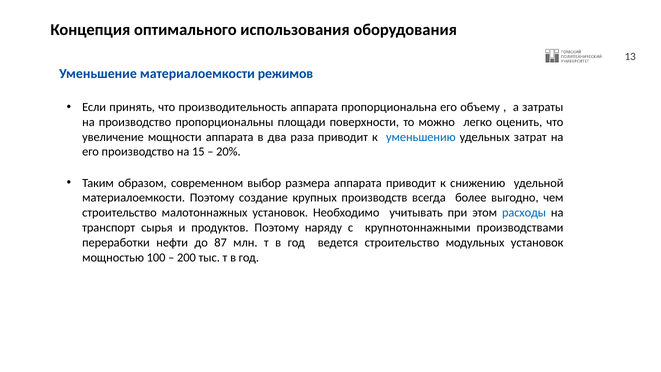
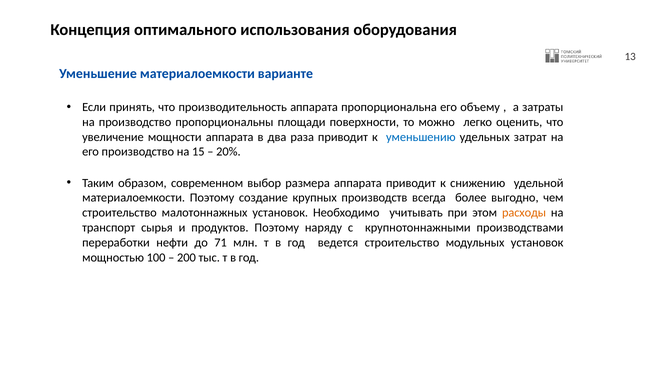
режимов: режимов -> варианте (285, 74)
расходы colour: blue -> orange (524, 213)
87: 87 -> 71 (221, 242)
